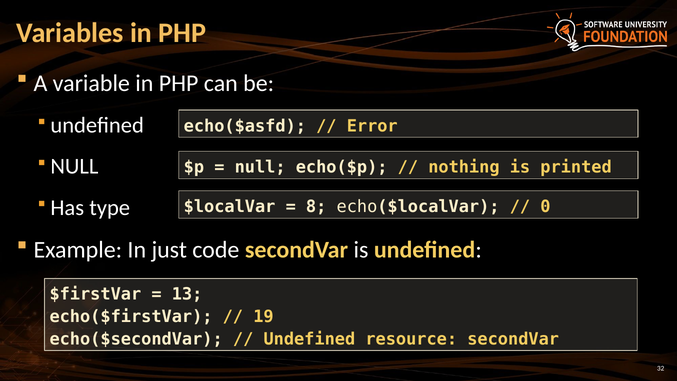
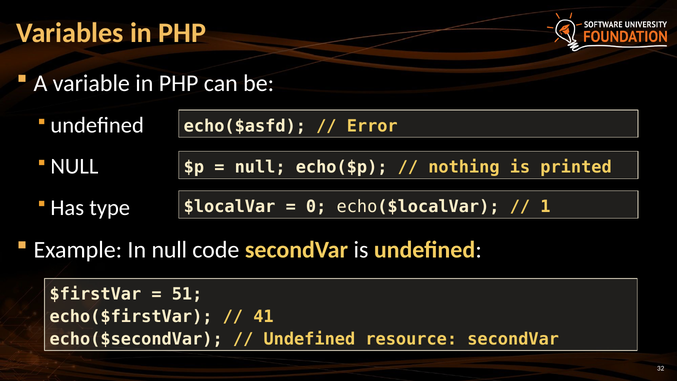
8: 8 -> 0 (316, 207)
0: 0 -> 1 (545, 207)
In just: just -> null (169, 250)
13: 13 -> 51 (187, 294)
19: 19 -> 41 (263, 317)
